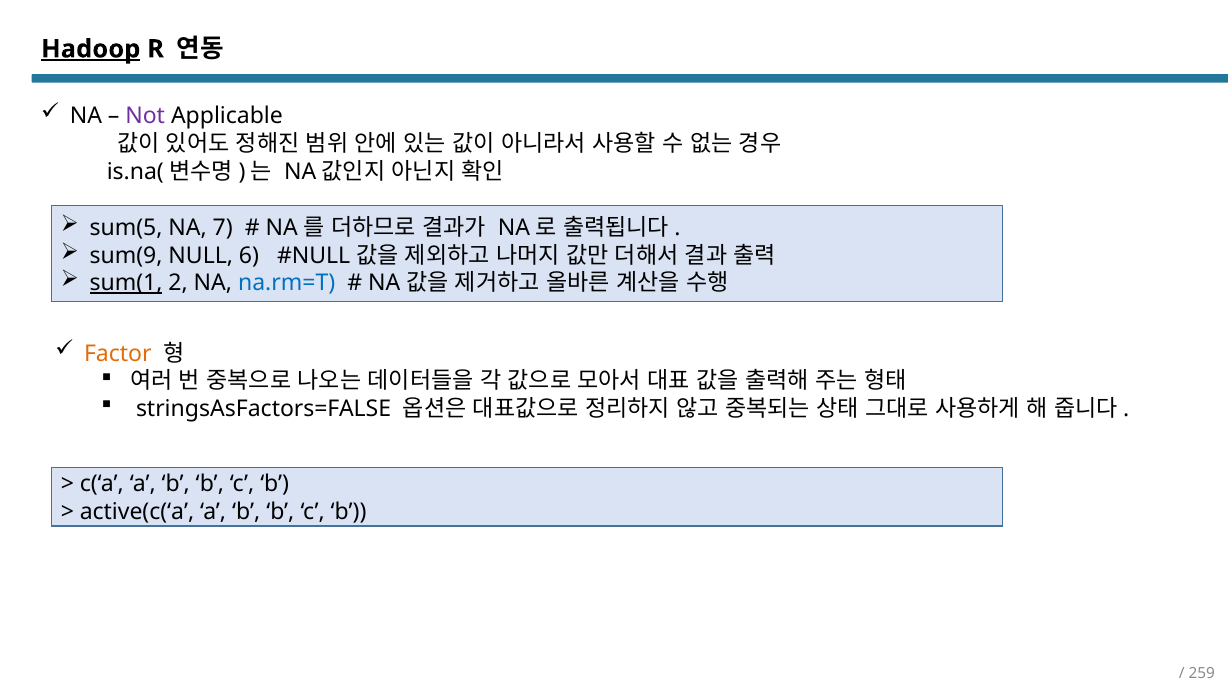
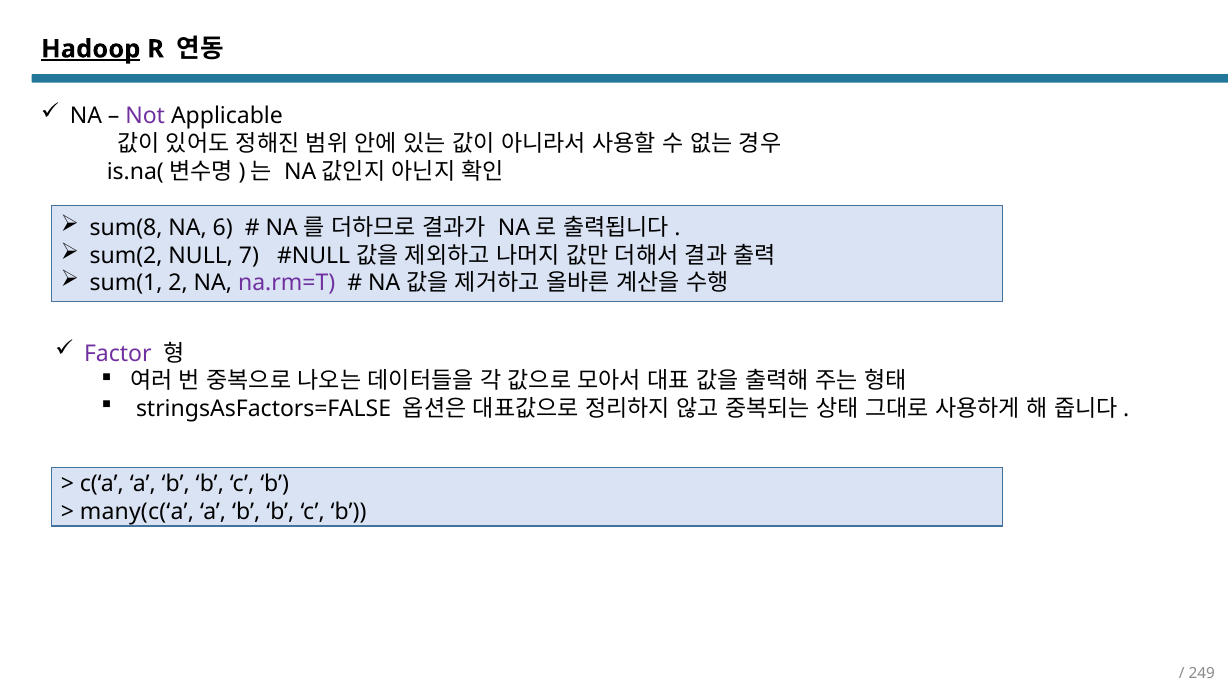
sum(5: sum(5 -> sum(8 (126, 228)
7: 7 -> 6 (223, 228)
sum(9: sum(9 -> sum(2 (126, 255)
6: 6 -> 7 (249, 255)
sum(1 underline: present -> none (126, 283)
na.rm=T colour: blue -> purple (287, 283)
Factor colour: orange -> purple (118, 353)
active(c(‘a: active(c(‘a -> many(c(‘a (137, 512)
259: 259 -> 249 (1202, 673)
